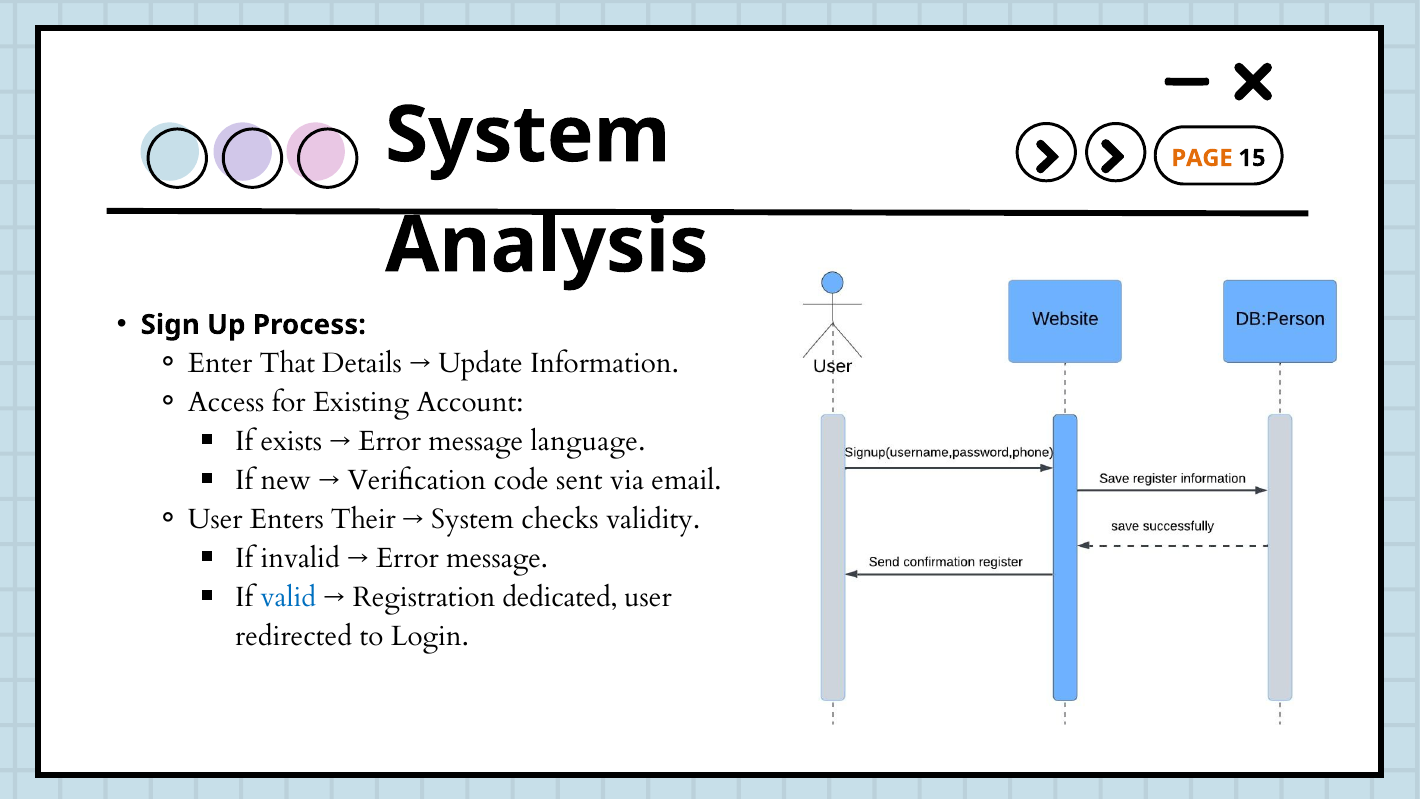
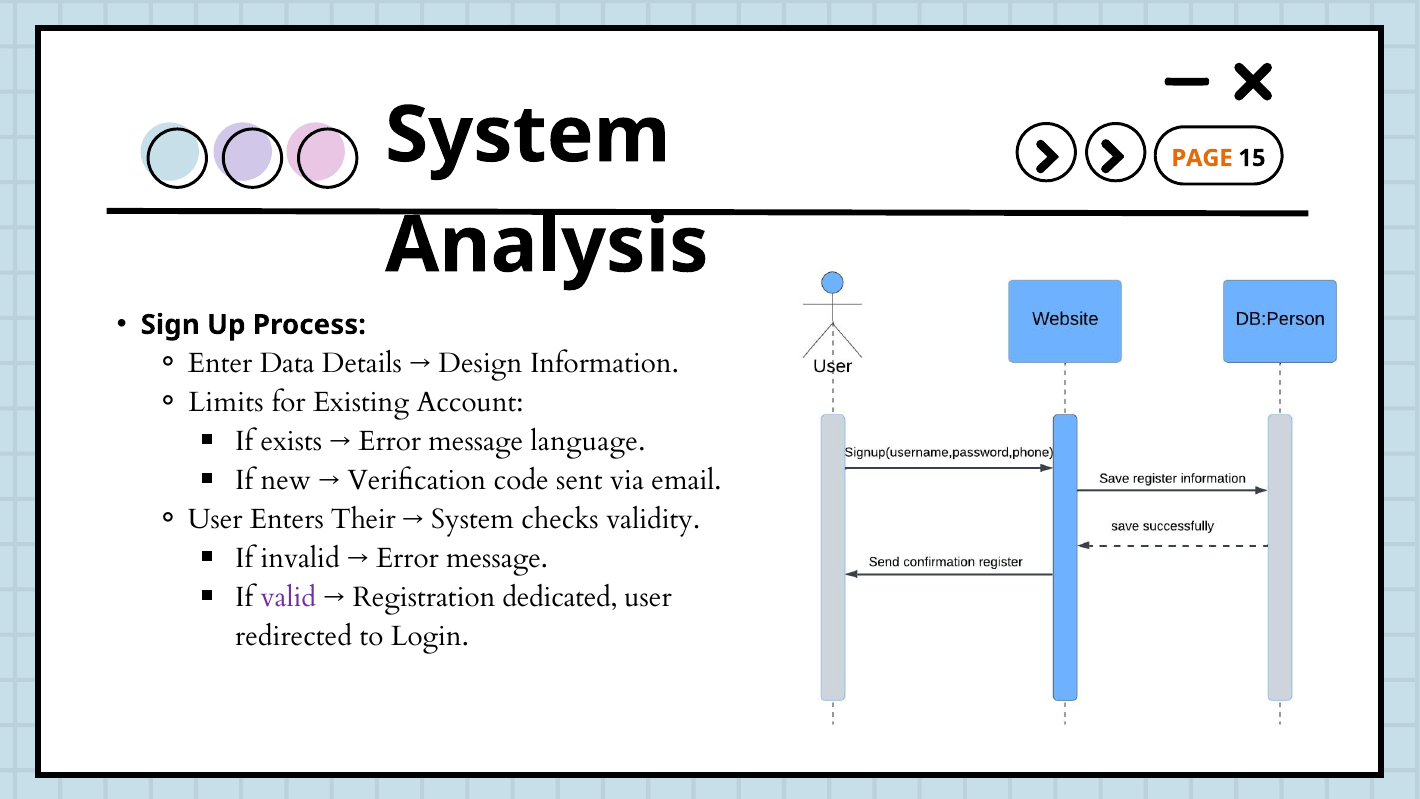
That: That -> Data (287, 364)
Update: Update -> Design (480, 364)
Access: Access -> Limits (226, 403)
valid colour: blue -> purple (288, 597)
